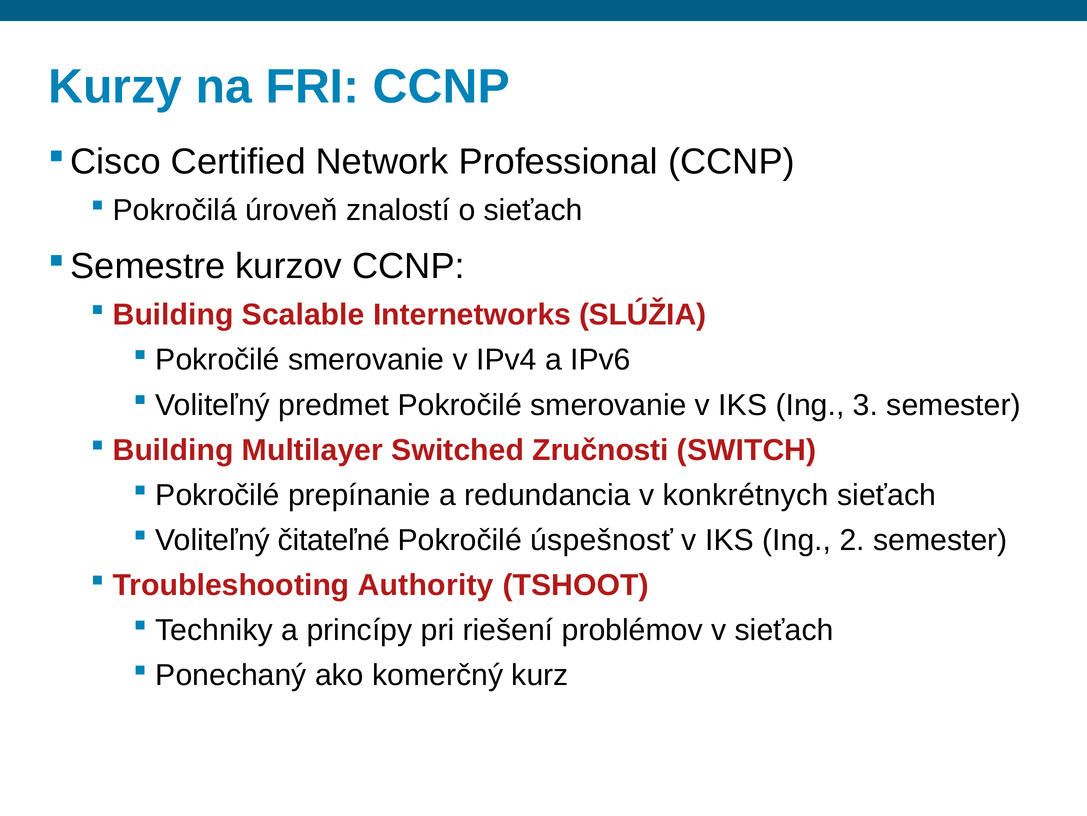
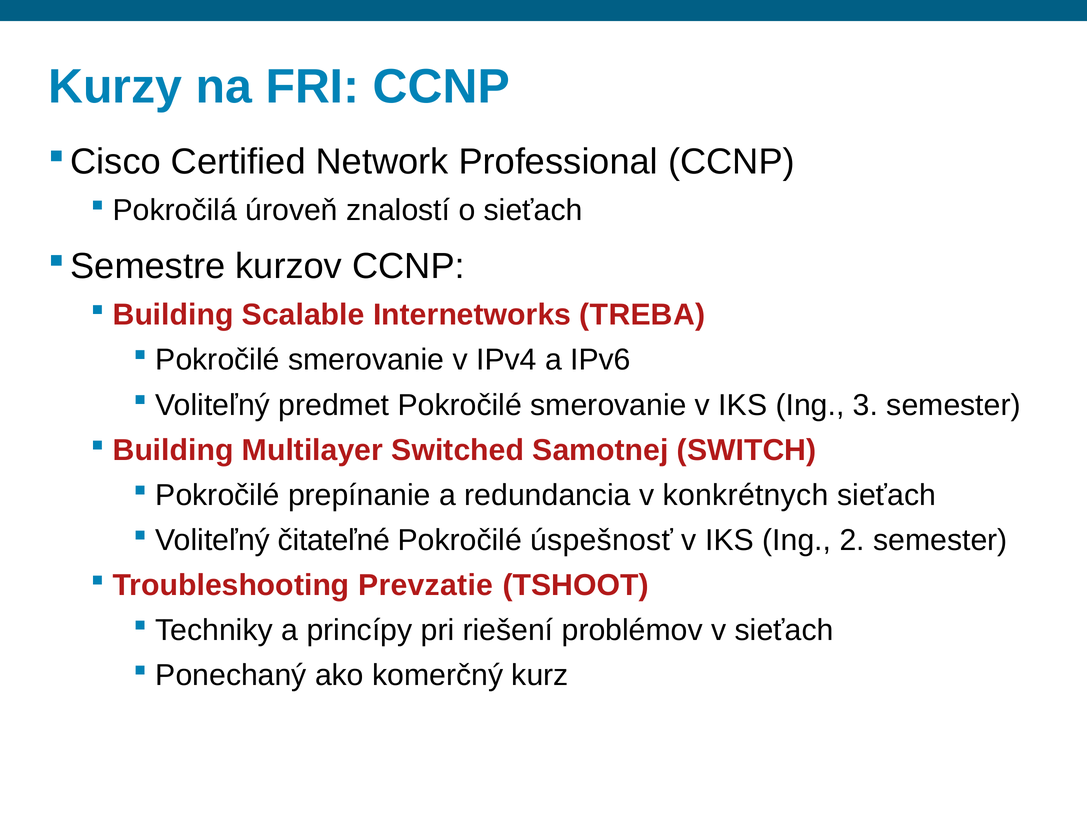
SLÚŽIA: SLÚŽIA -> TREBA (642, 315)
Zručnosti: Zručnosti -> Samotnej (600, 450)
Authority: Authority -> Prevzatie (426, 585)
